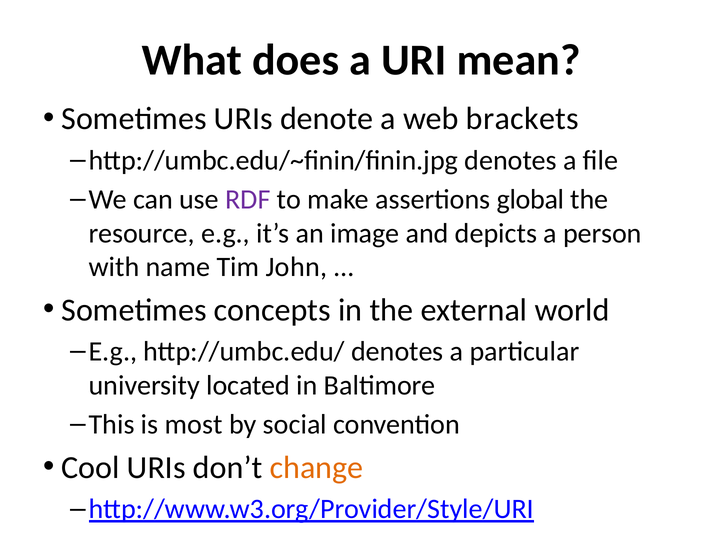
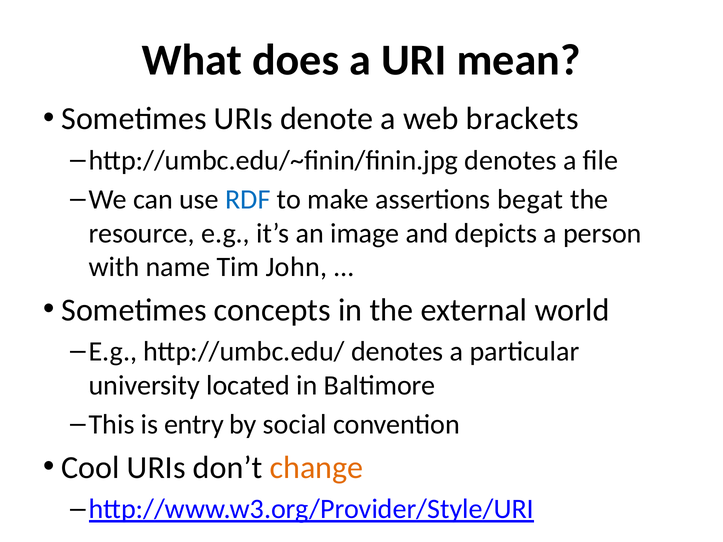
RDF colour: purple -> blue (248, 200)
global: global -> begat (530, 200)
most: most -> entry (194, 425)
